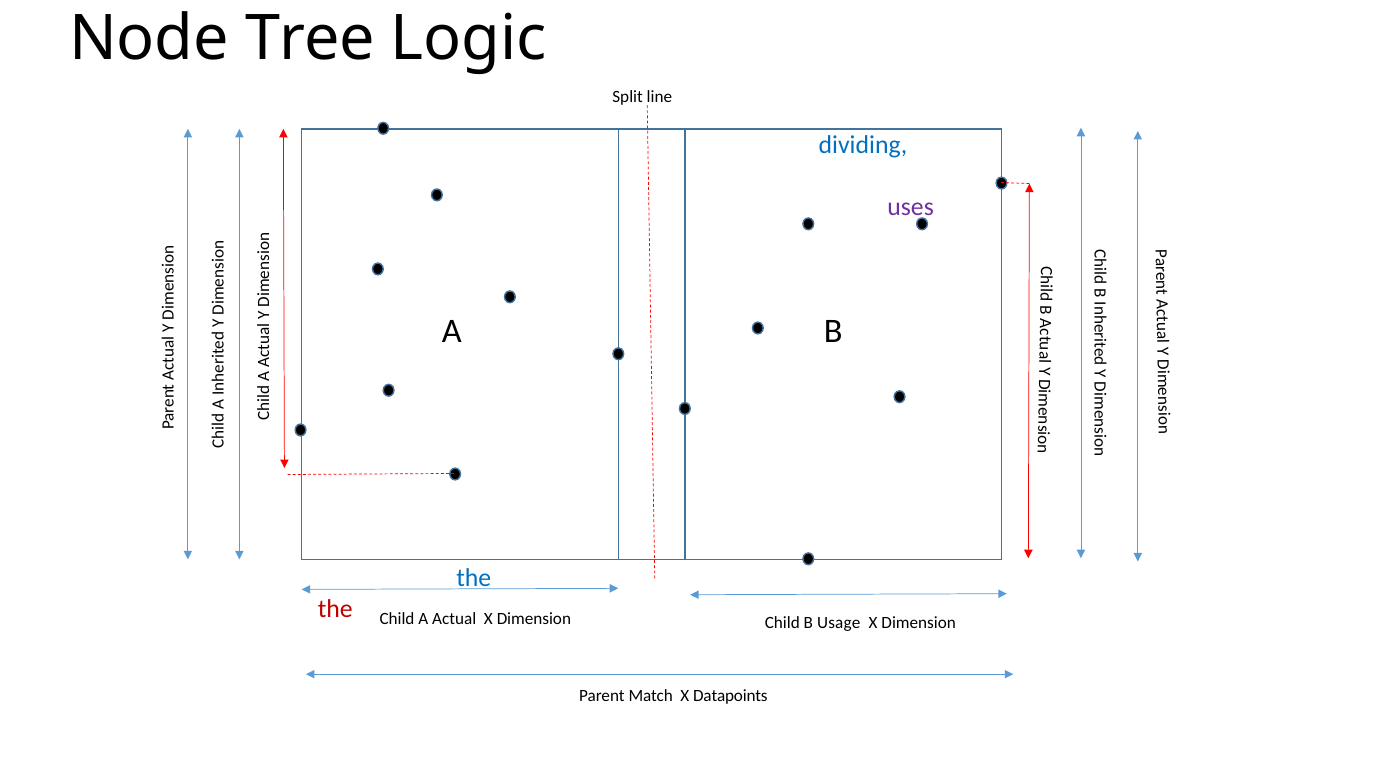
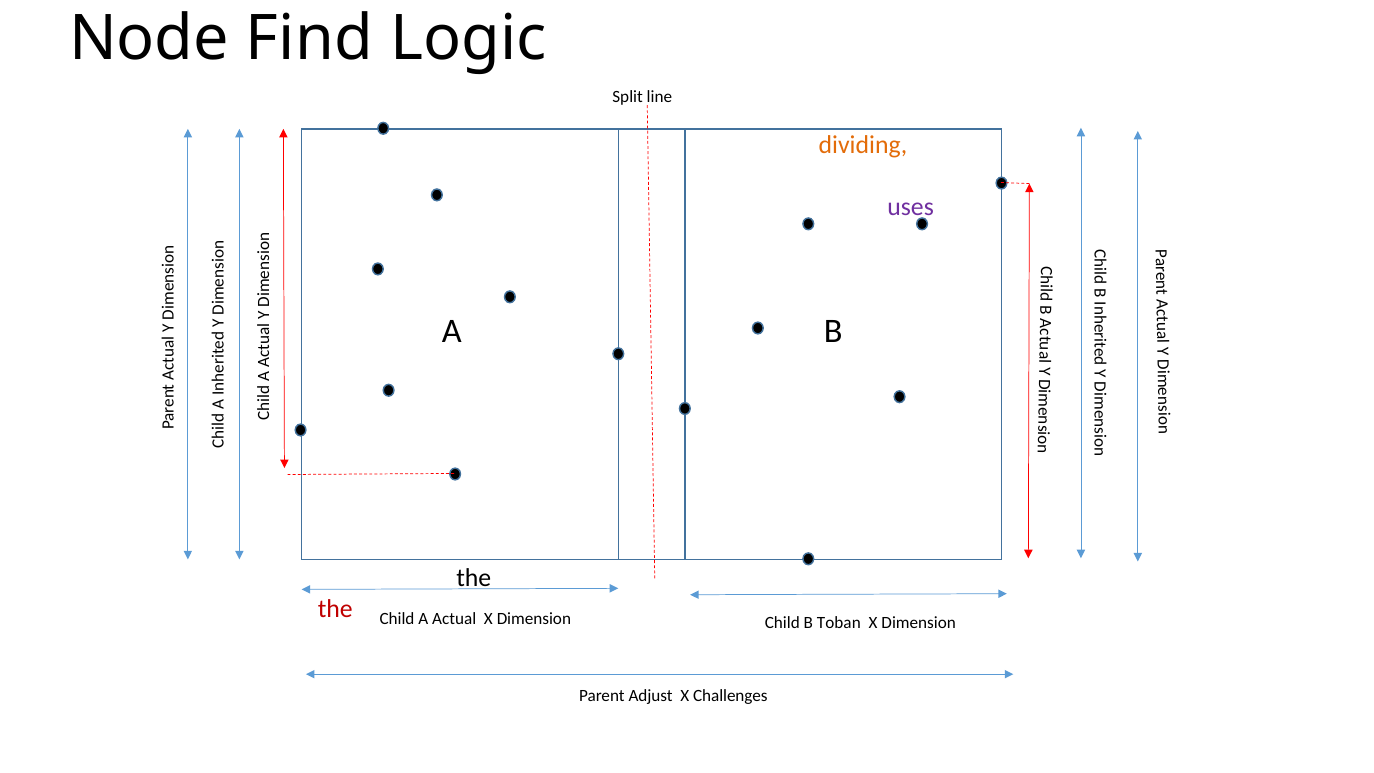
Node Tree: Tree -> Find (310, 39)
dividing colour: blue -> orange (863, 145)
the colour: blue -> black (474, 578)
Usage: Usage -> Toban (839, 623)
Match: Match -> Adjust (651, 696)
Datapoints: Datapoints -> Challenges (730, 696)
